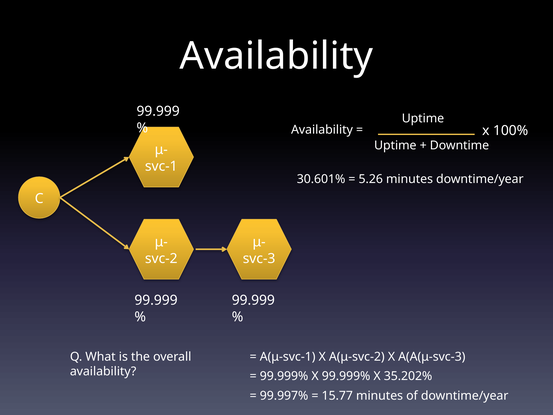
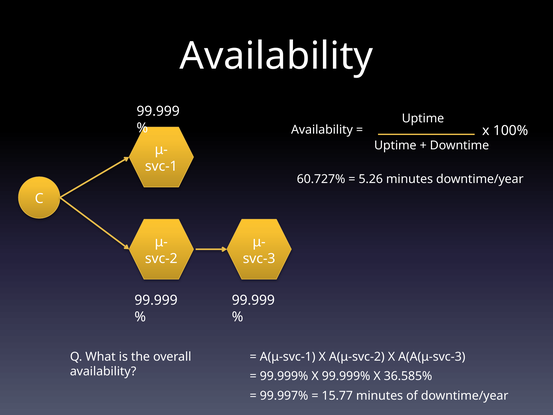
30.601%: 30.601% -> 60.727% (321, 179)
35.202%: 35.202% -> 36.585% (408, 376)
